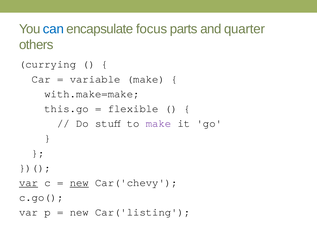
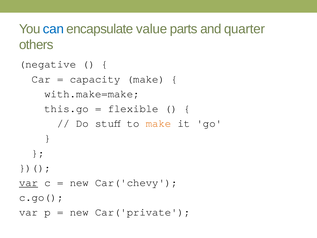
focus: focus -> value (152, 29)
currying: currying -> negative (48, 64)
variable: variable -> capacity (95, 79)
make colour: purple -> orange (159, 123)
new underline: present -> none (79, 182)
Car('listing: Car('listing -> Car('private (143, 212)
